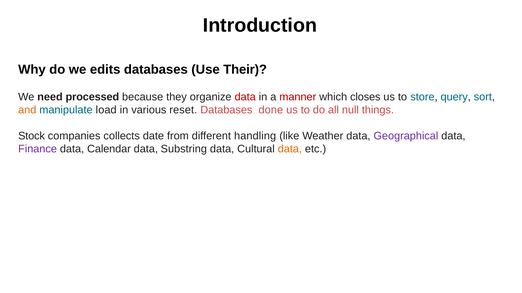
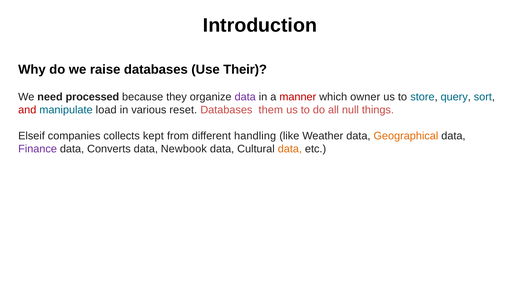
edits: edits -> raise (105, 70)
data colour: red -> purple (245, 97)
closes: closes -> owner (365, 97)
and colour: orange -> red (27, 110)
done: done -> them (271, 110)
Stock: Stock -> Elseif (31, 136)
date: date -> kept (153, 136)
Geographical colour: purple -> orange (406, 136)
Calendar: Calendar -> Converts (109, 149)
Substring: Substring -> Newbook (184, 149)
